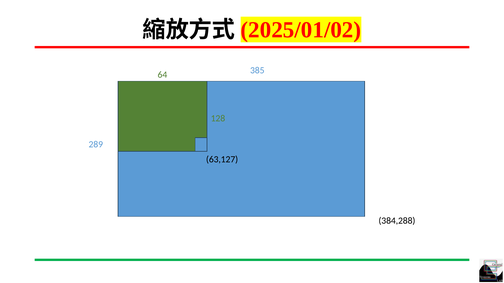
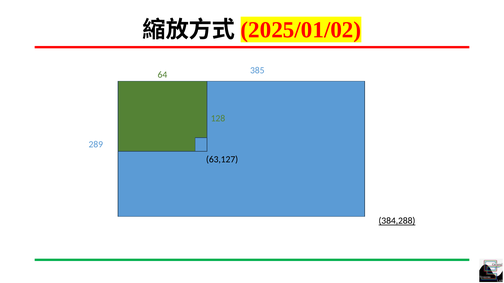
384,288 underline: none -> present (397, 221)
